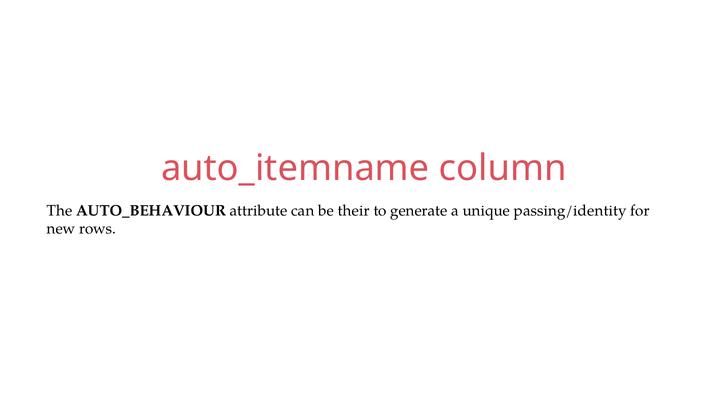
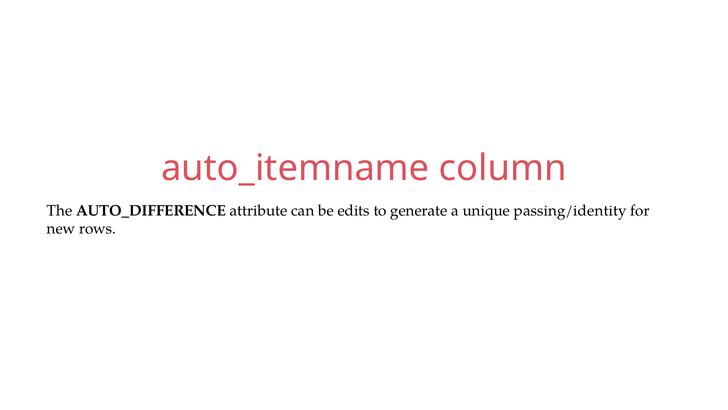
AUTO_BEHAVIOUR: AUTO_BEHAVIOUR -> AUTO_DIFFERENCE (151, 210)
their: their -> edits (354, 210)
